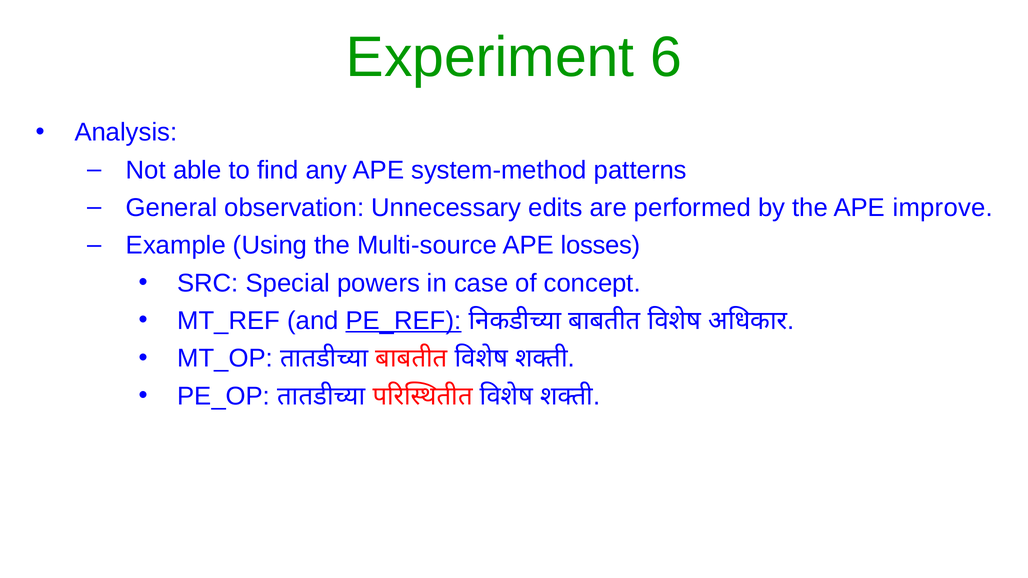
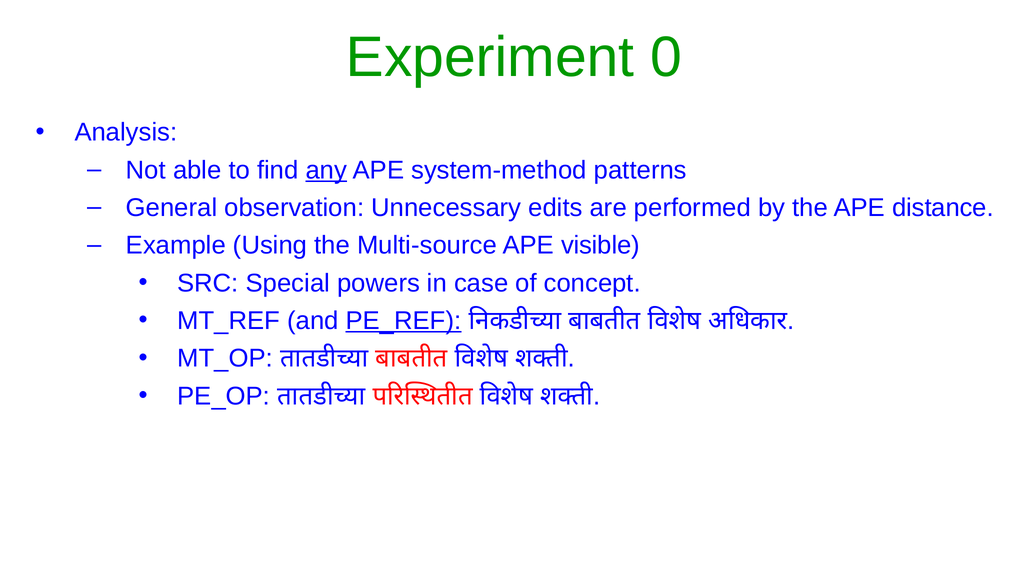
6: 6 -> 0 (666, 57)
any underline: none -> present (326, 170)
improve: improve -> distance (943, 208)
losses: losses -> visible (600, 246)
